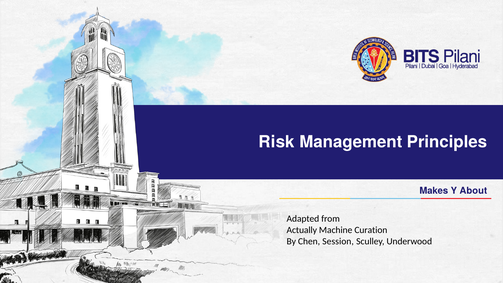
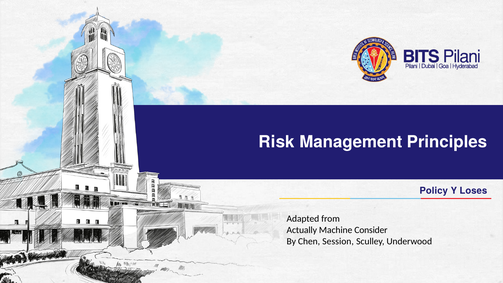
Makes: Makes -> Policy (434, 191)
About: About -> Loses (473, 191)
Curation: Curation -> Consider (371, 230)
